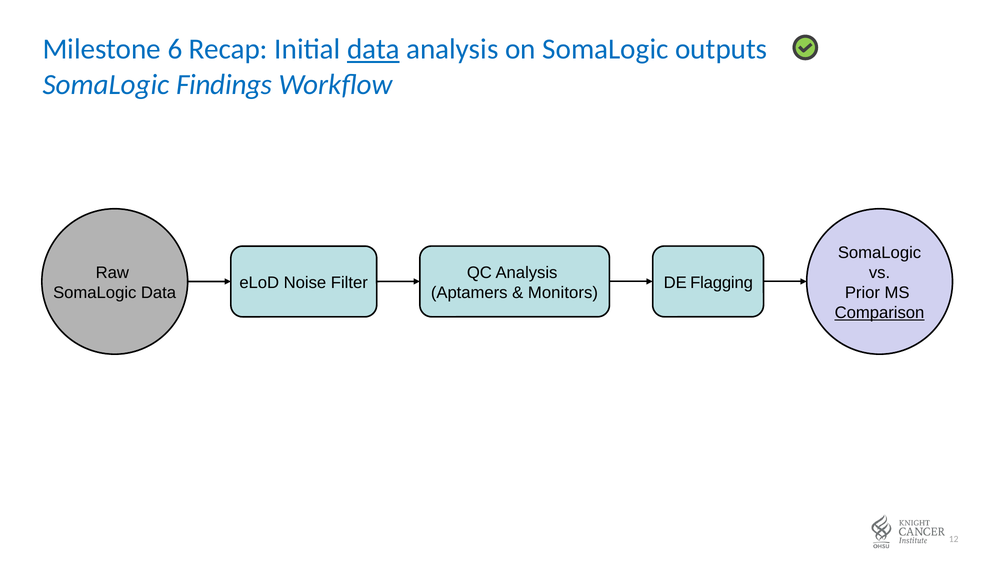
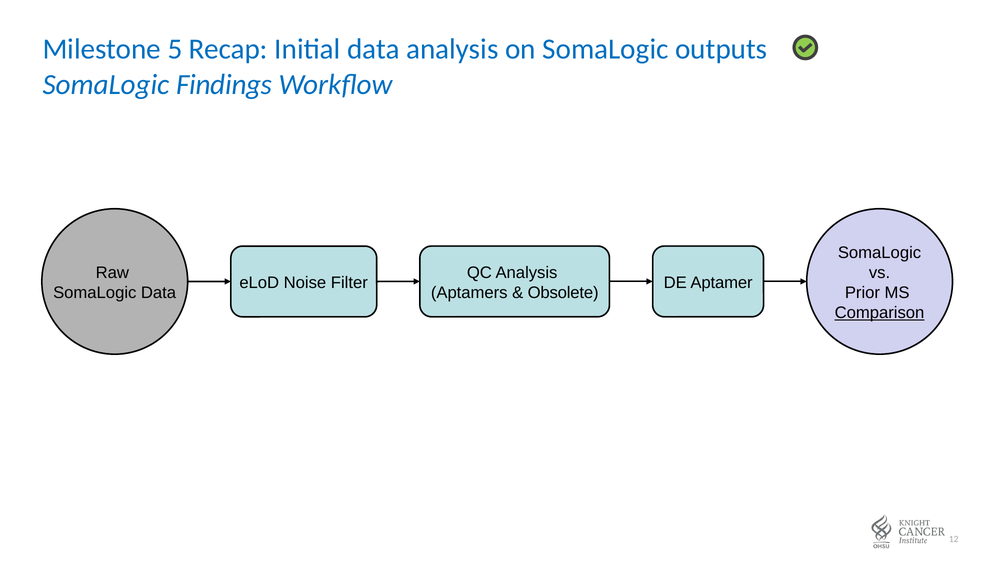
6: 6 -> 5 (175, 49)
data underline: present -> none (373, 49)
Flagging: Flagging -> Aptamer (722, 283)
Monitors: Monitors -> Obsolete (563, 293)
